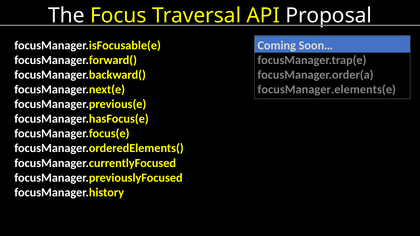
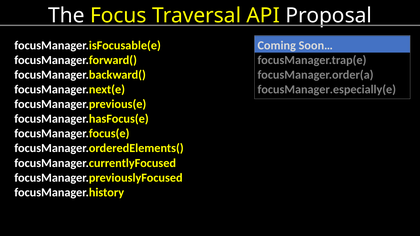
focusManager.elements(e: focusManager.elements(e -> focusManager.especially(e (327, 90)
